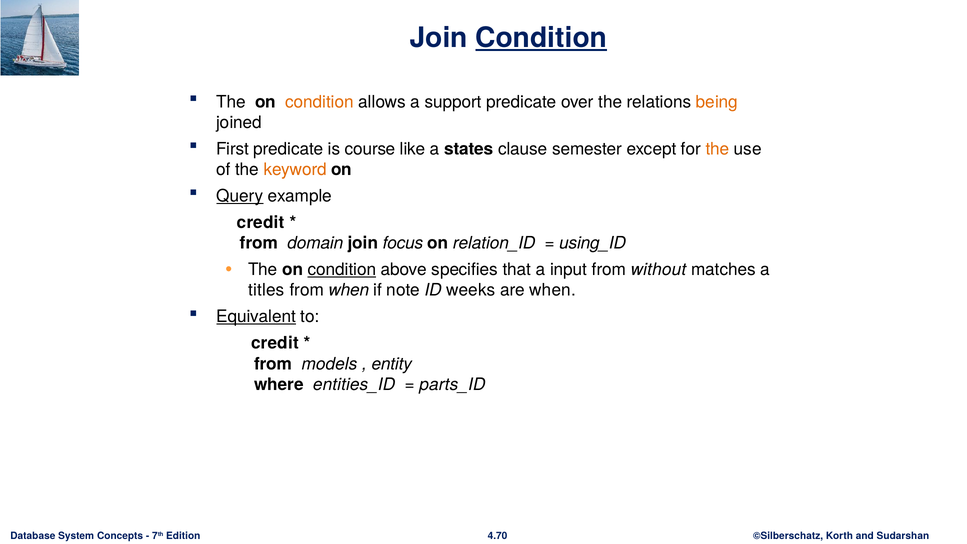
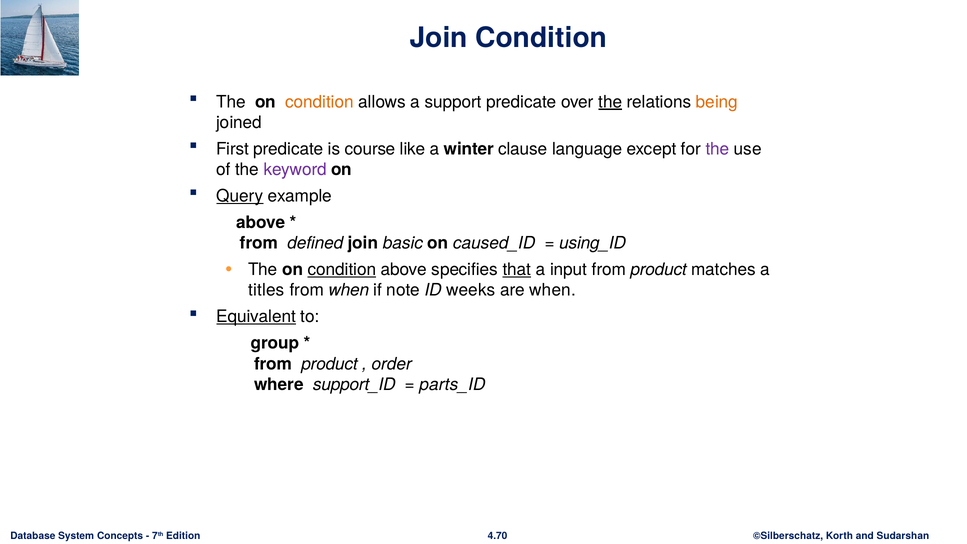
Condition underline: present -> none (541, 38)
the underline: none -> present (610, 102)
states: states -> winter (469, 149)
semester: semester -> language (587, 149)
the colour: orange -> purple (717, 149)
keyword colour: orange -> purple (295, 169)
credit: credit -> above (261, 223)
domain: domain -> defined (315, 243)
focus: focus -> basic (403, 243)
relation_ID: relation_ID -> caused_ID (494, 243)
that underline: none -> present (517, 270)
without: without -> product (659, 270)
credit: credit -> group (275, 343)
models: models -> product (330, 364)
entity: entity -> order (392, 364)
entities_ID: entities_ID -> support_ID (354, 384)
